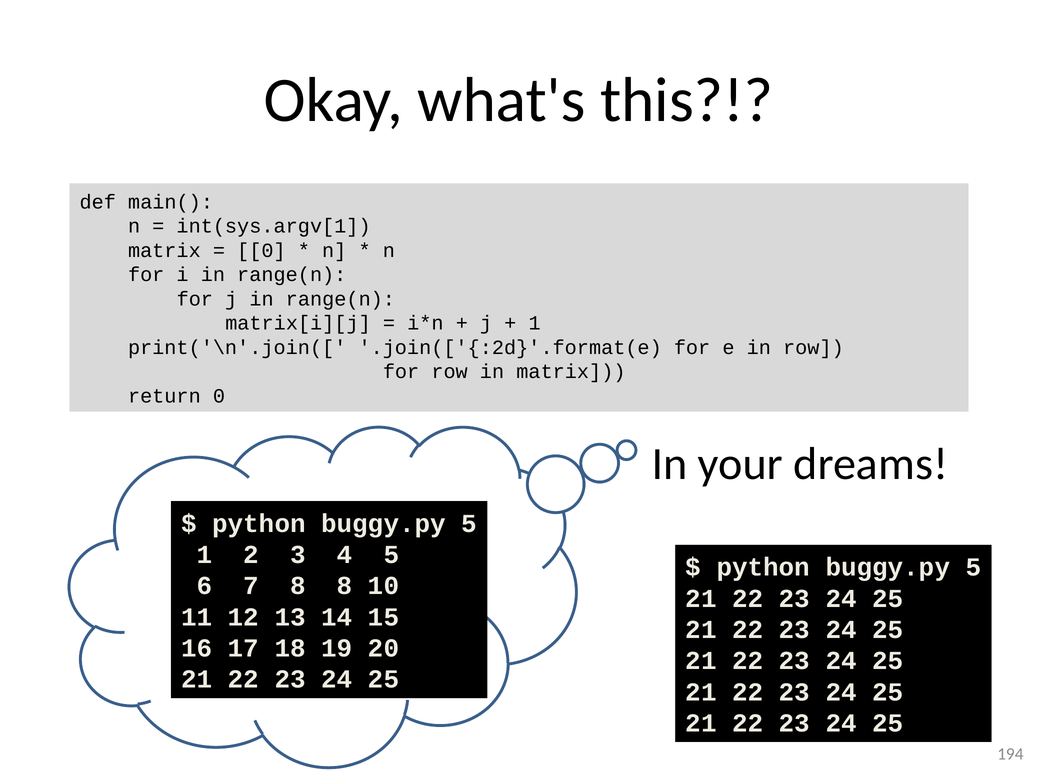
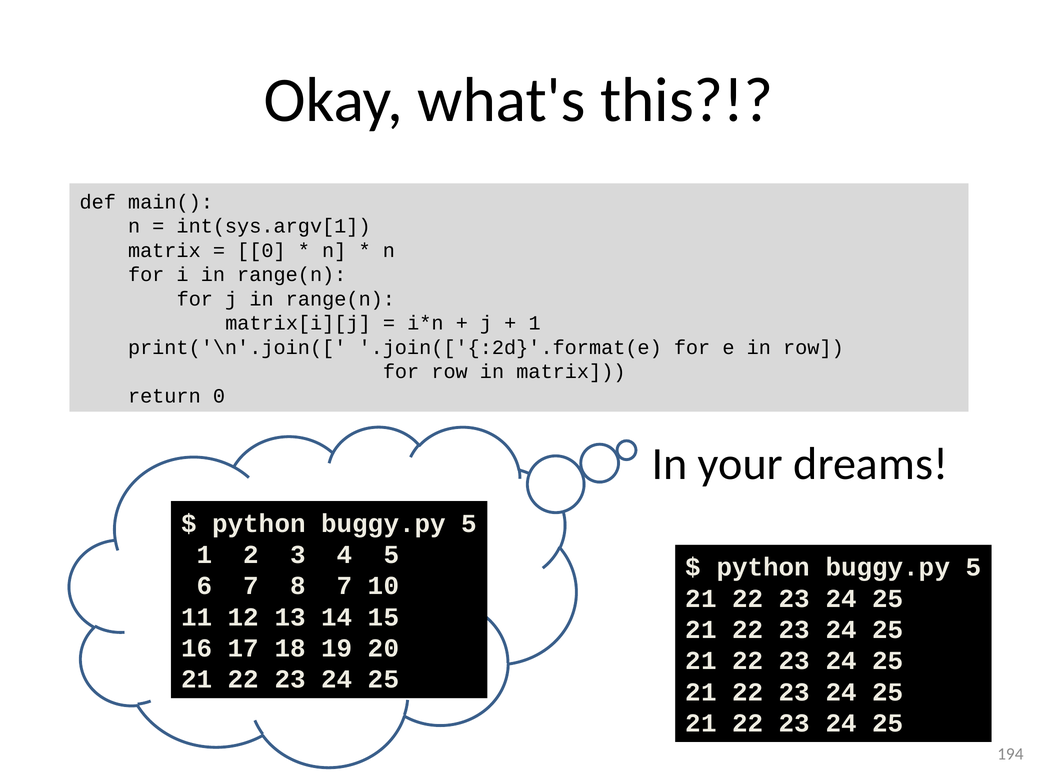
8 8: 8 -> 7 (345, 585)
